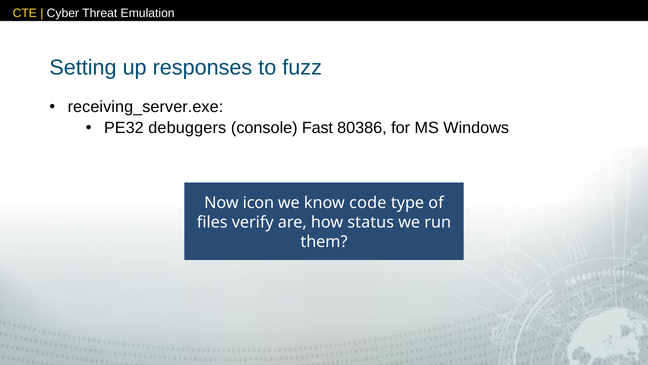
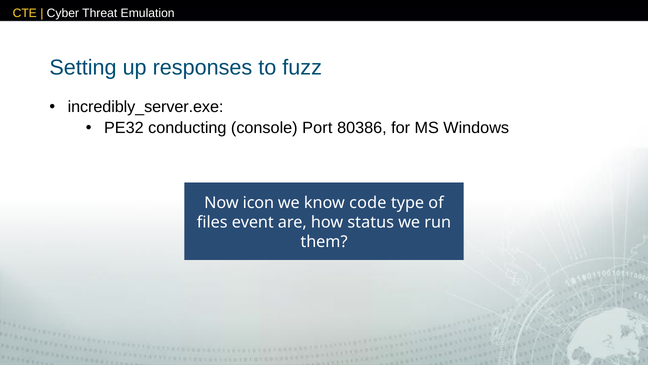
receiving_server.exe: receiving_server.exe -> incredibly_server.exe (146, 107)
debuggers: debuggers -> conducting (187, 128)
Fast: Fast -> Port (317, 128)
verify: verify -> event (253, 222)
